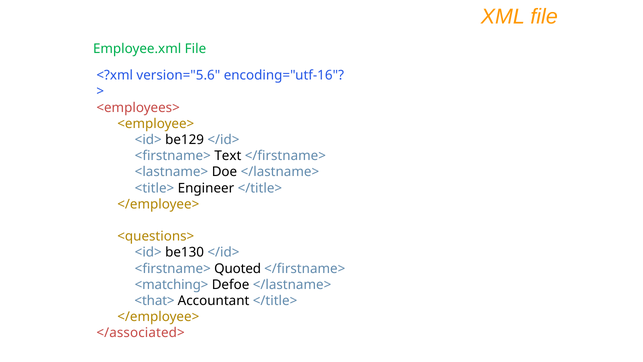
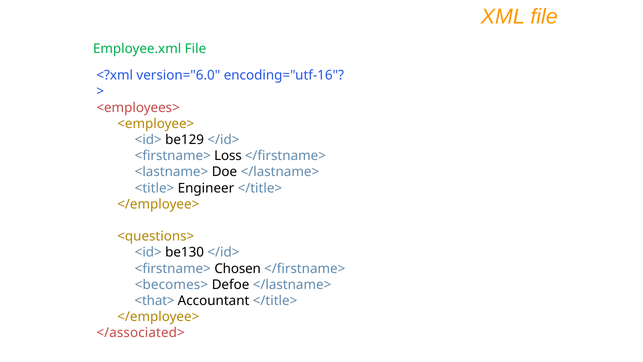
version="5.6: version="5.6 -> version="6.0 (178, 75)
Text: Text -> Loss (228, 156)
Quoted: Quoted -> Chosen (238, 268)
<matching>: <matching> -> <becomes> (171, 284)
